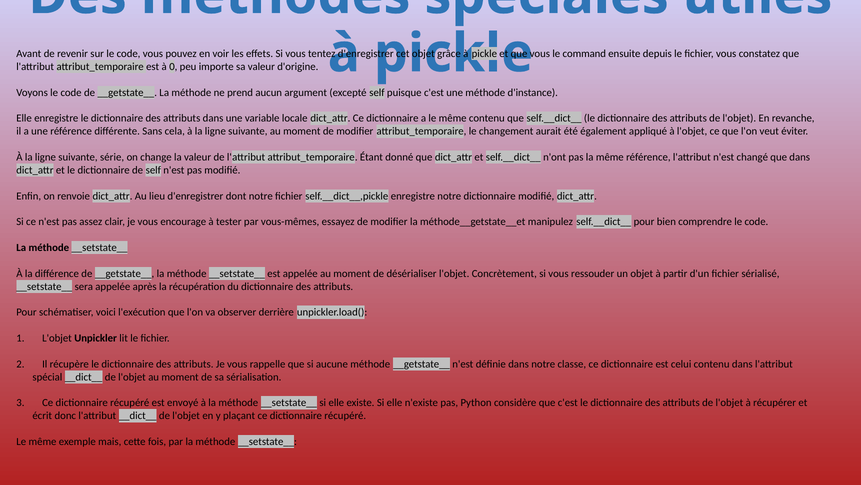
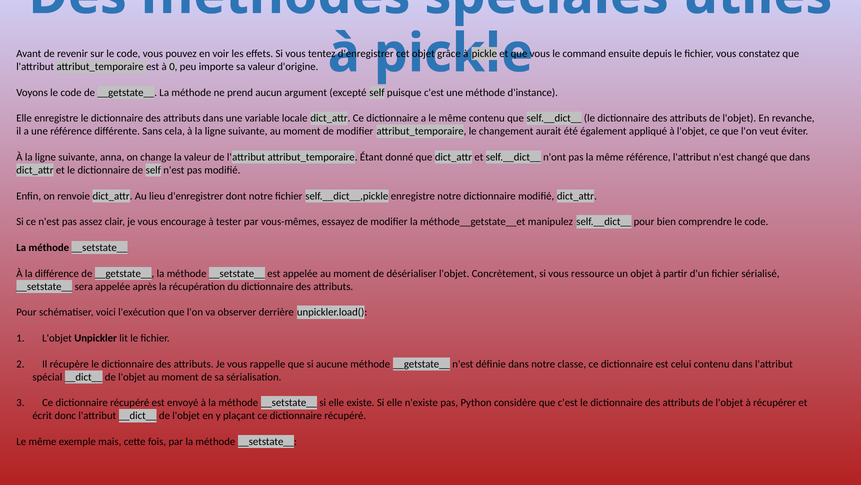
série: série -> anna (112, 157)
ressouder: ressouder -> ressource (593, 273)
